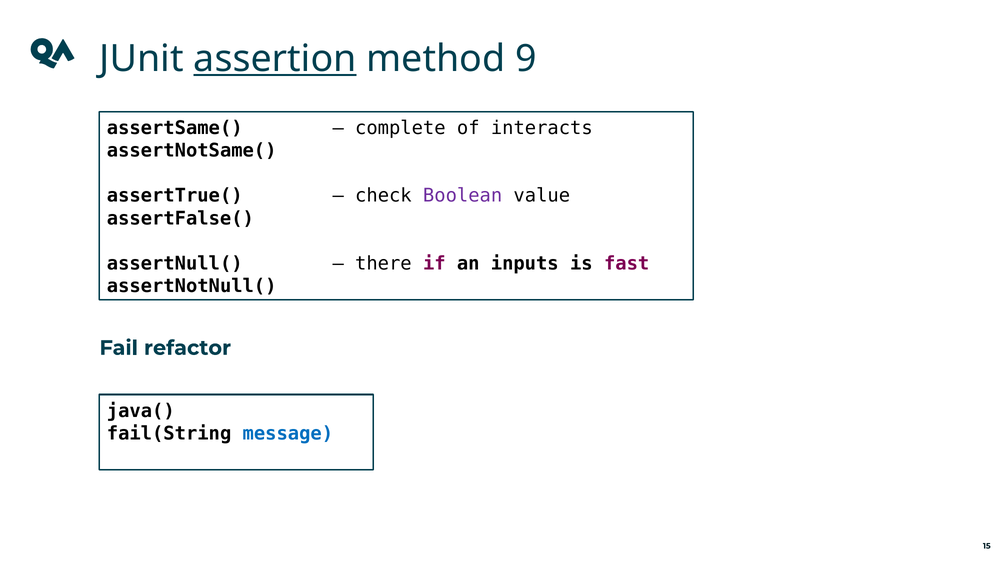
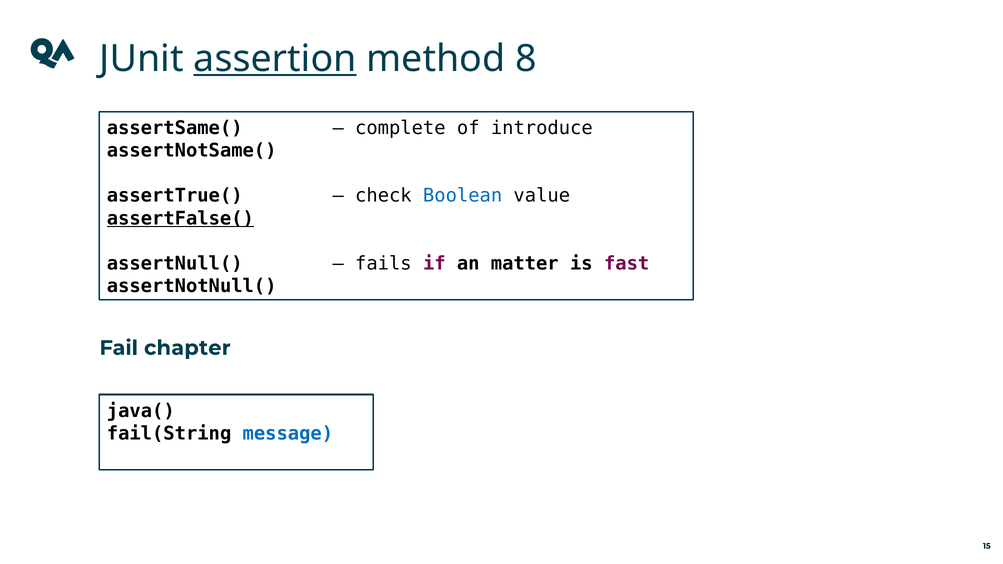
9: 9 -> 8 (526, 59)
interacts: interacts -> introduce (542, 128)
Boolean colour: purple -> blue (463, 196)
assertFalse( underline: none -> present (180, 218)
there: there -> fails (383, 264)
inputs: inputs -> matter (525, 264)
refactor: refactor -> chapter (187, 348)
